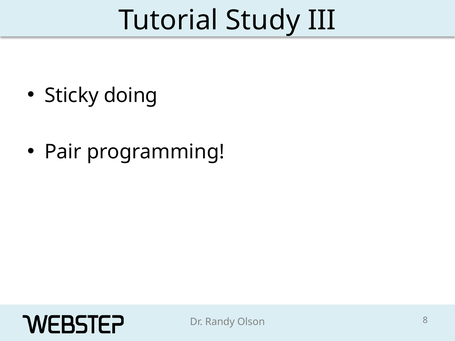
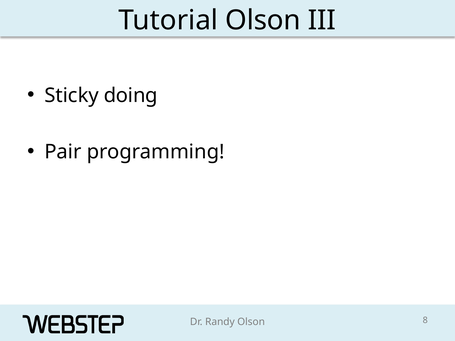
Tutorial Study: Study -> Olson (263, 20)
